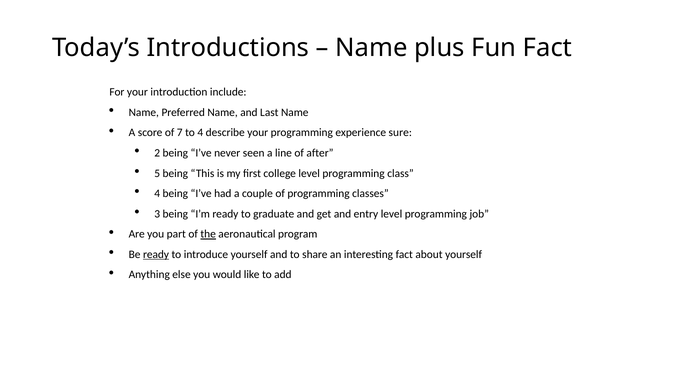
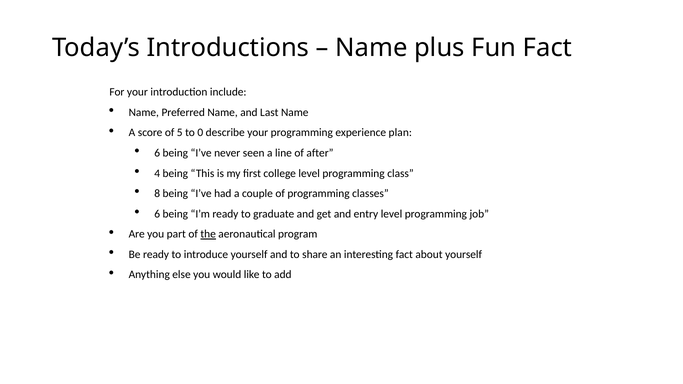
7: 7 -> 5 (180, 133)
to 4: 4 -> 0 (200, 133)
sure: sure -> plan (400, 133)
2: 2 -> 6 (157, 153)
5: 5 -> 4 (157, 173)
4: 4 -> 8 (157, 194)
3: 3 -> 6 (157, 214)
ready underline: present -> none (156, 255)
